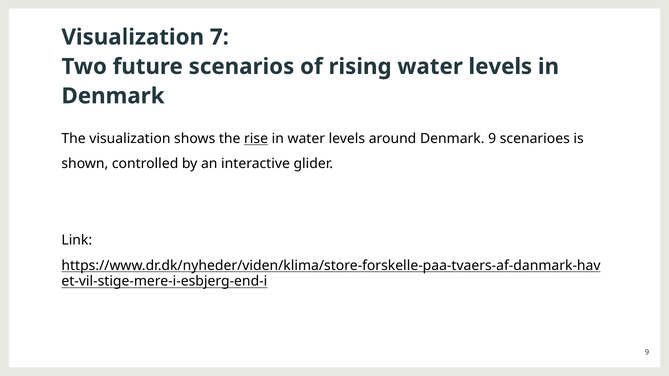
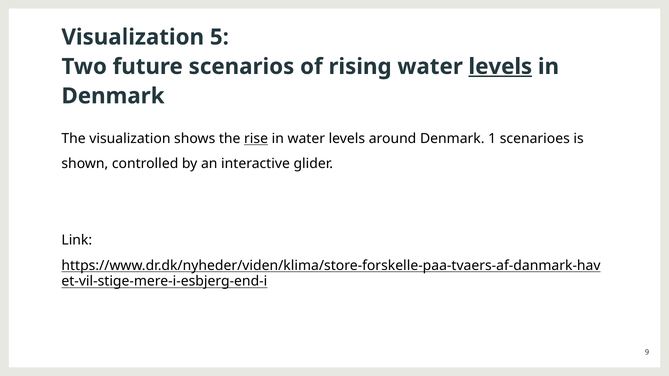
7: 7 -> 5 (219, 37)
levels underline: none -> present (500, 67)
Denmark 9: 9 -> 1 (492, 139)
